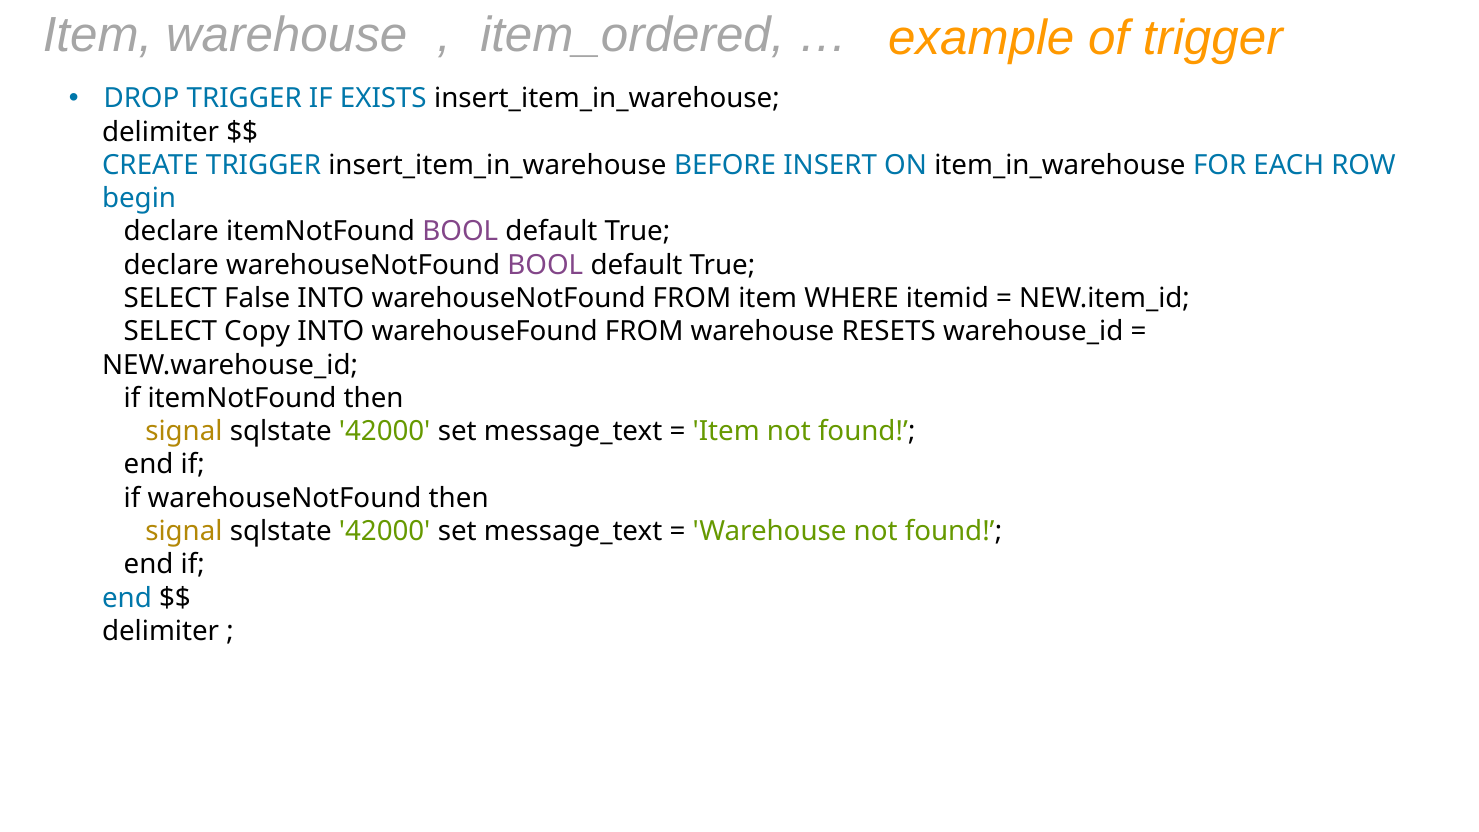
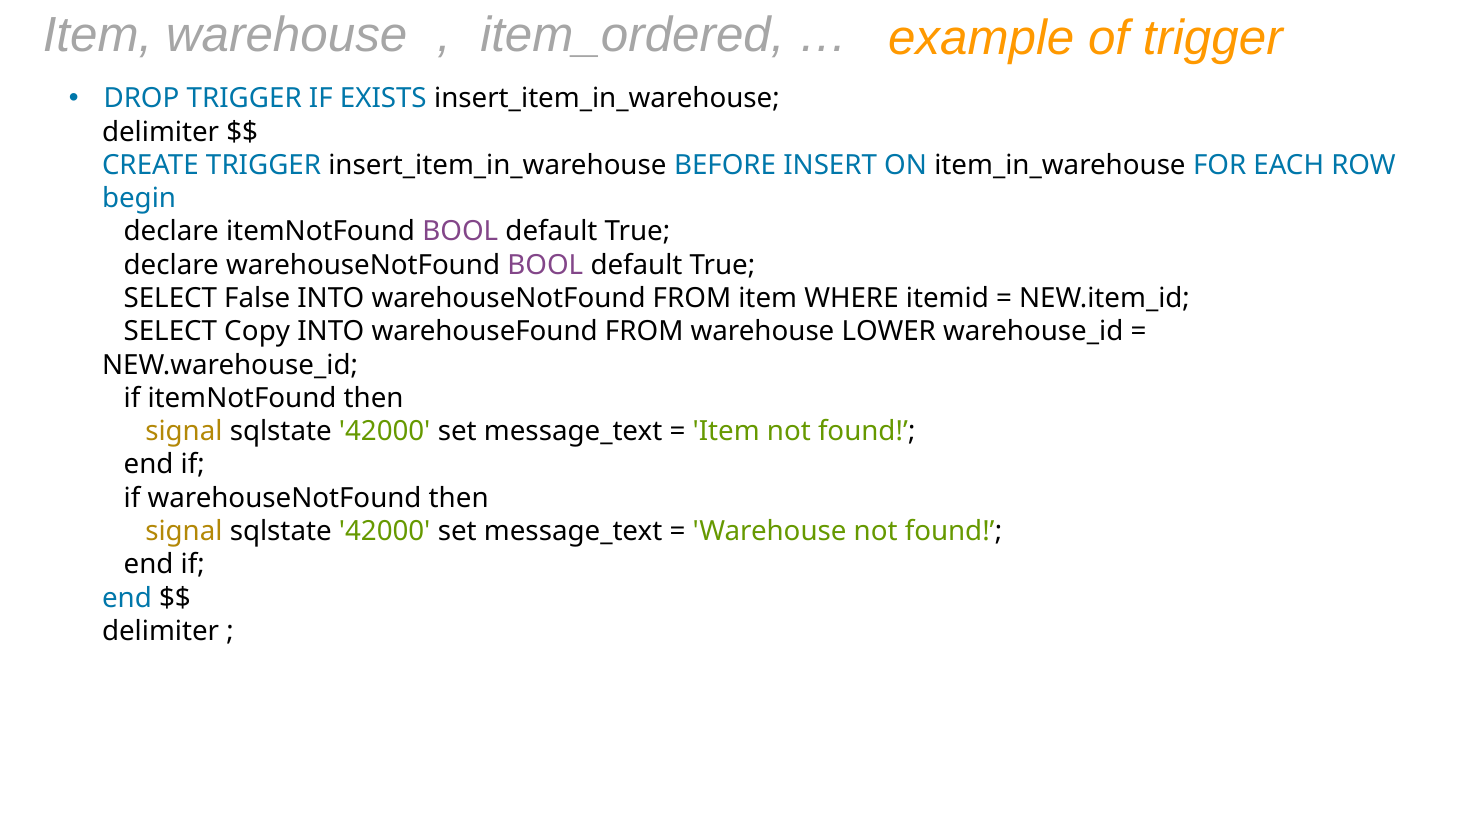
RESETS: RESETS -> LOWER (889, 332)
